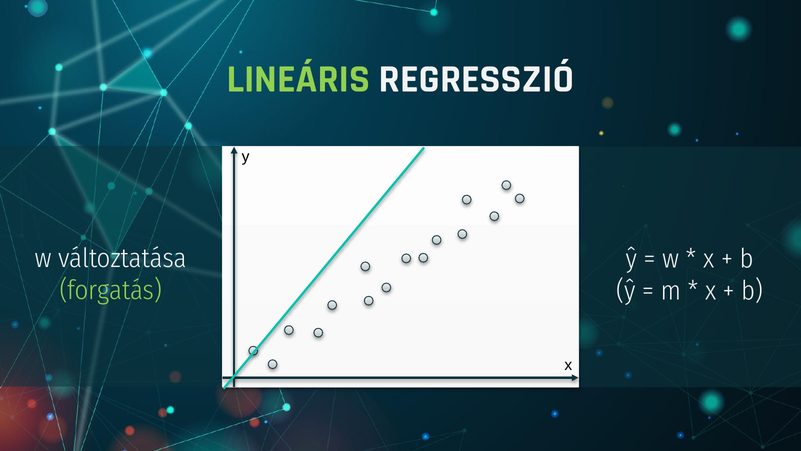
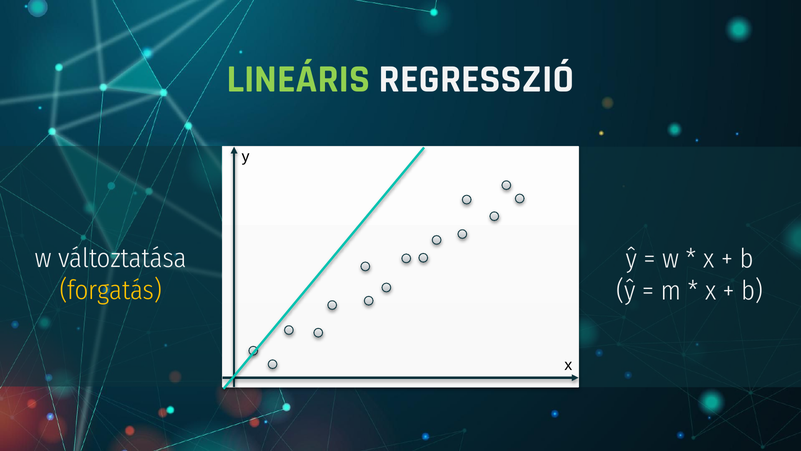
forgatás colour: light green -> yellow (111, 290)
